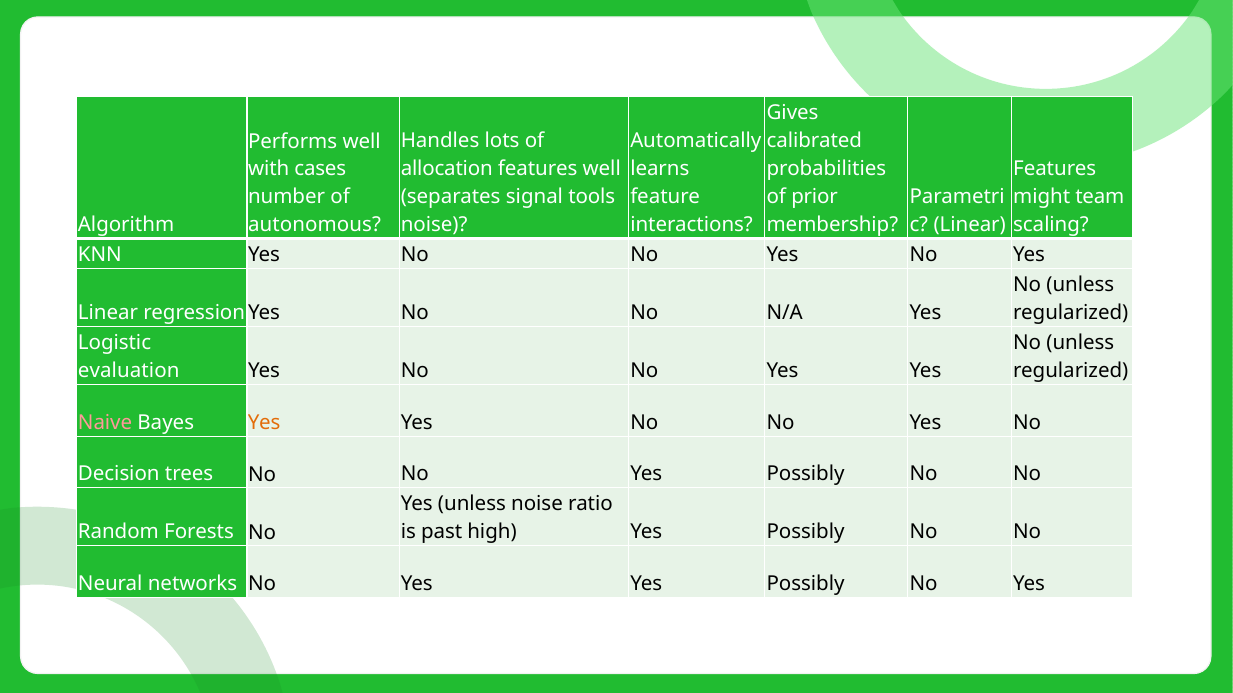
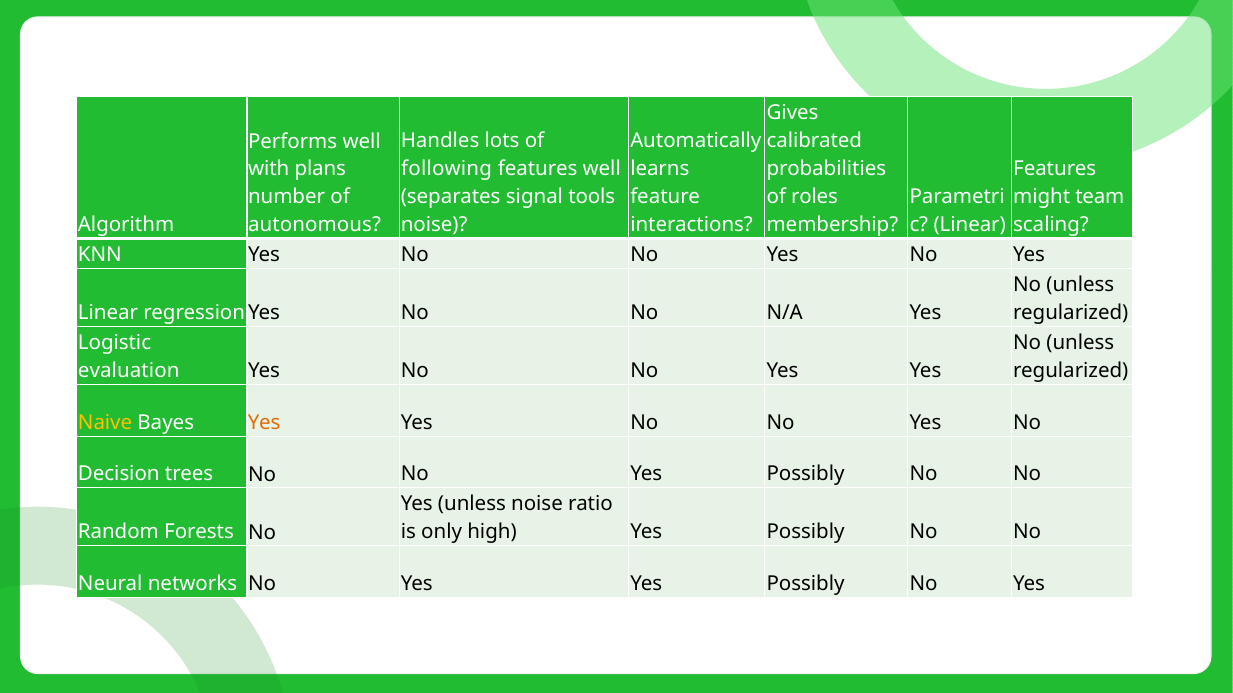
allocation: allocation -> following (447, 169)
cases: cases -> plans (320, 169)
prior: prior -> roles (815, 197)
Naive colour: pink -> yellow (105, 423)
past: past -> only (442, 532)
